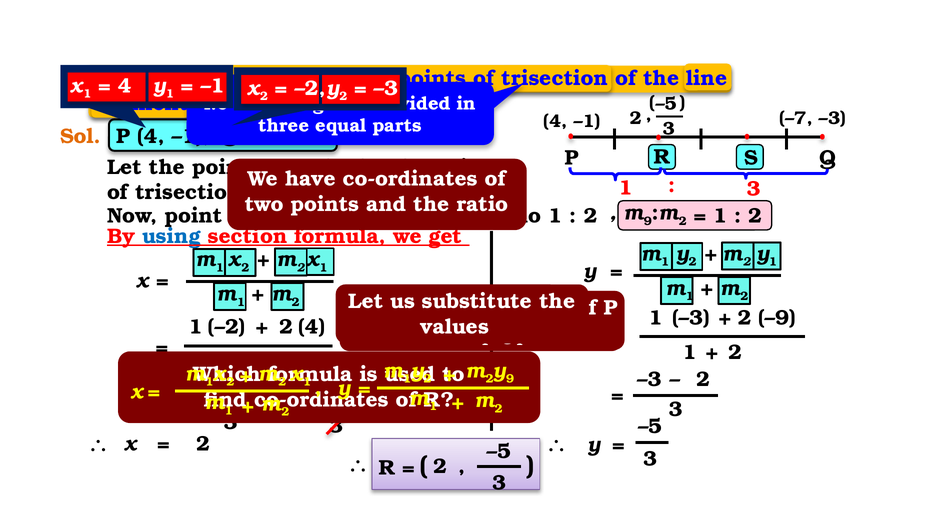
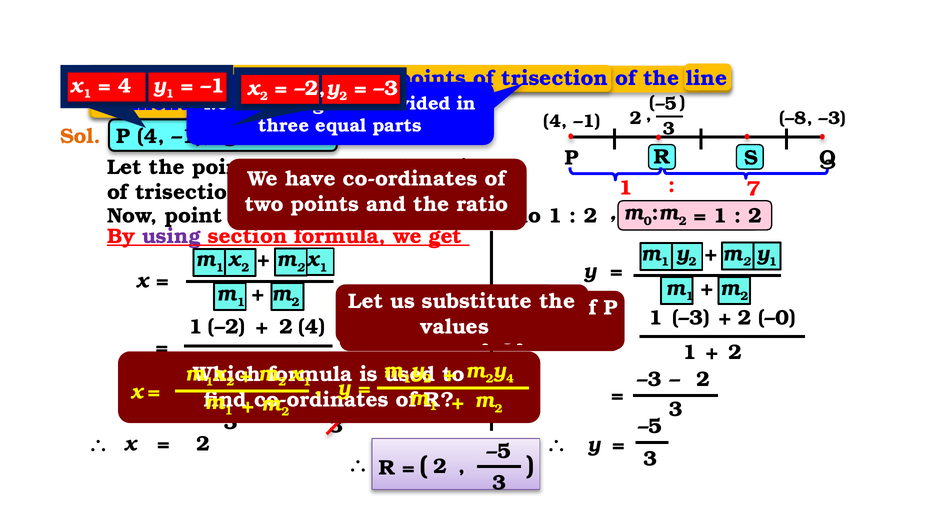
–7: –7 -> –8 (796, 118)
1 3: 3 -> 7 (754, 189)
9: 9 -> 0 (648, 221)
using colour: blue -> purple (171, 236)
–9: –9 -> –0 (777, 318)
y 9: 9 -> 4 (510, 379)
